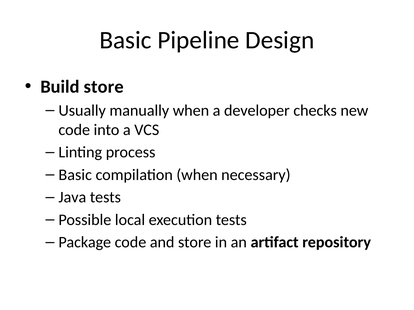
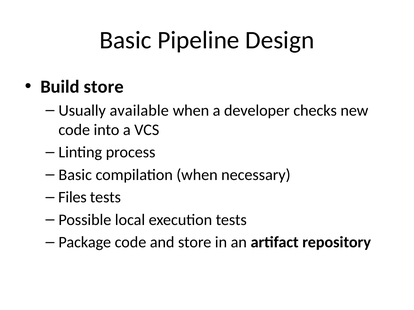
manually: manually -> available (139, 111)
Java: Java -> Files (72, 198)
